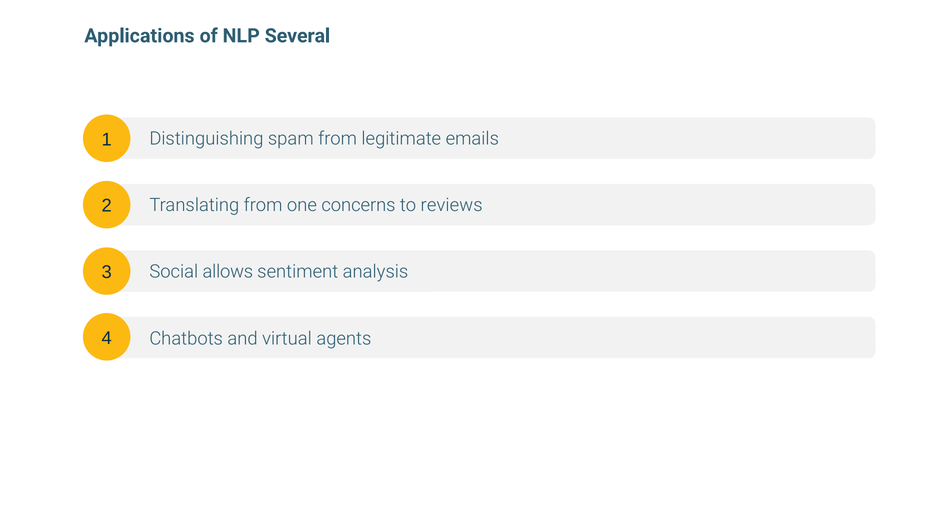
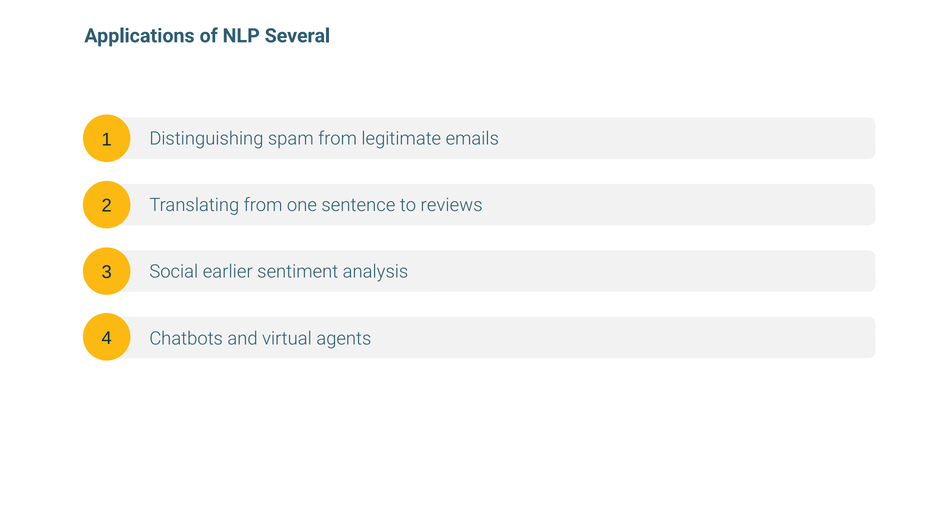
concerns: concerns -> sentence (358, 205)
allows: allows -> earlier (228, 272)
